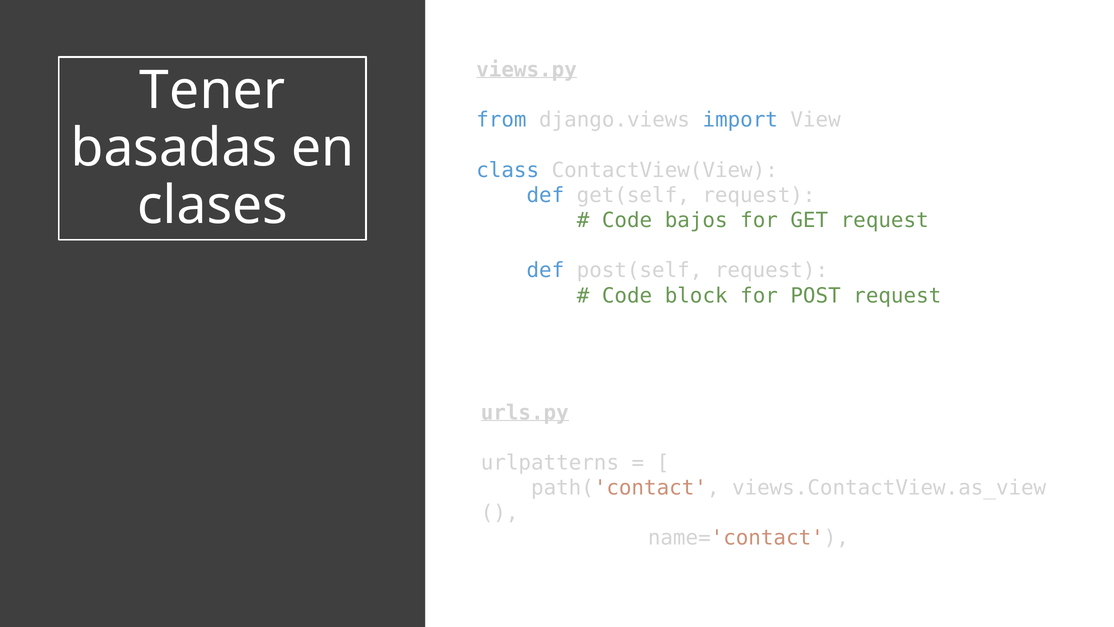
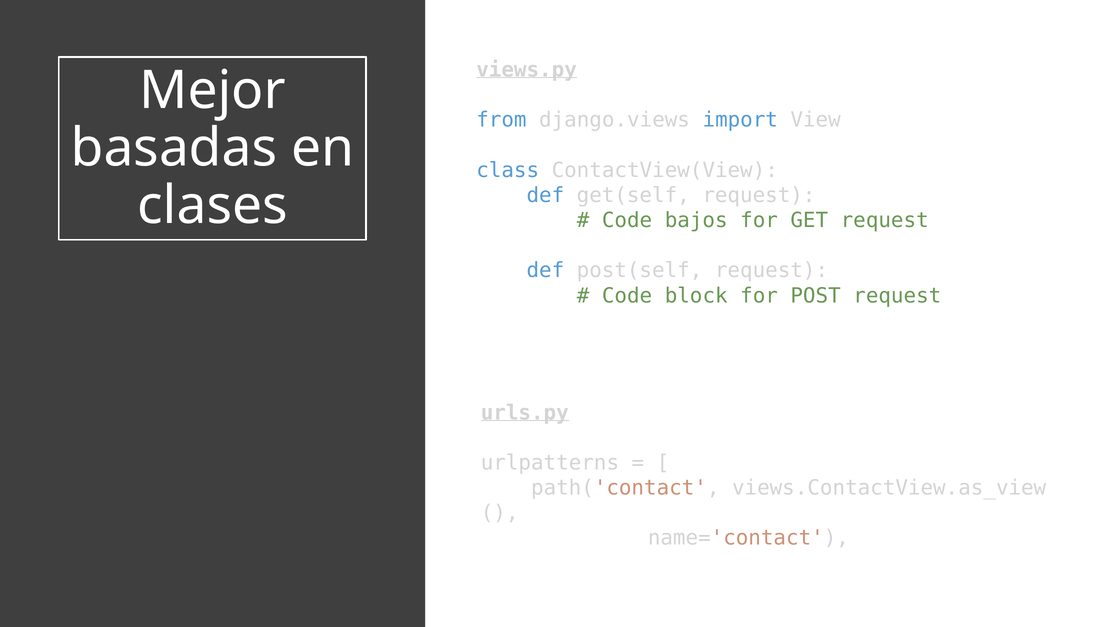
Tener: Tener -> Mejor (213, 90)
